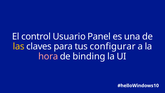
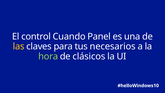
Usuario: Usuario -> Cuando (69, 36)
configurar: configurar -> necesarios (113, 46)
hora colour: pink -> light green (48, 56)
binding: binding -> clásicos (89, 56)
